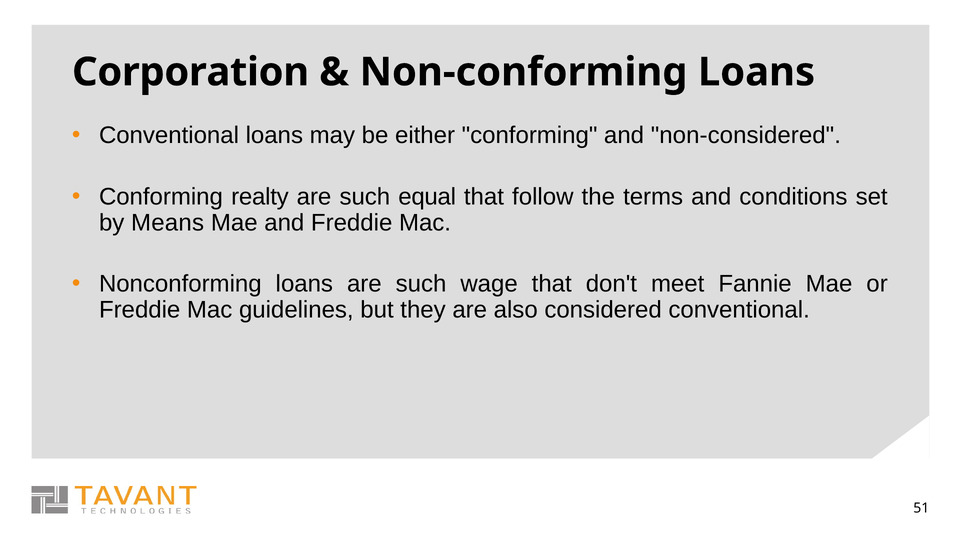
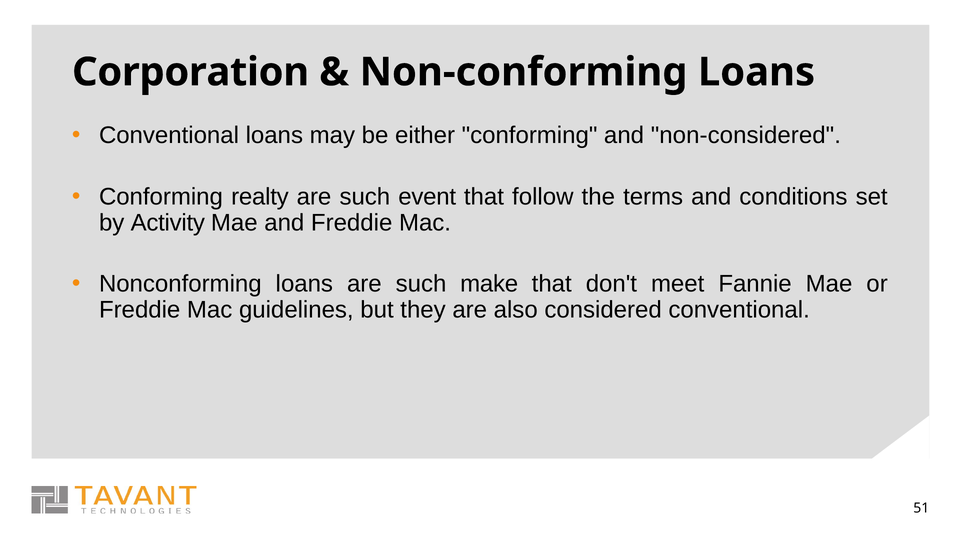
equal: equal -> event (427, 197)
Means: Means -> Activity (168, 223)
wage: wage -> make (489, 284)
